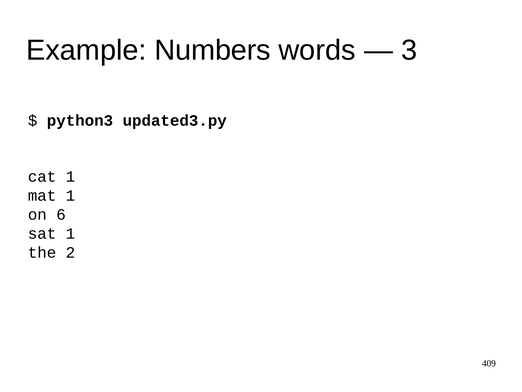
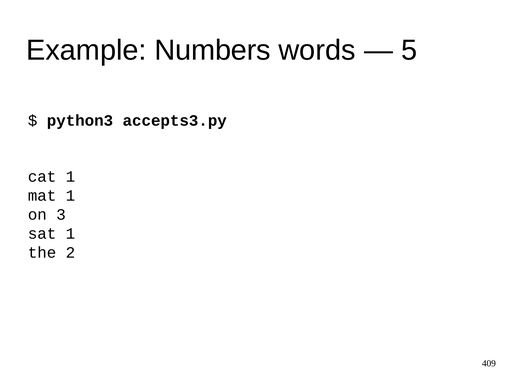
3: 3 -> 5 (409, 50)
updated3.py: updated3.py -> accepts3.py (175, 121)
6: 6 -> 3 (61, 214)
